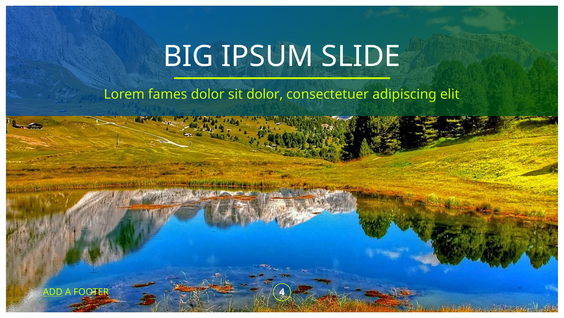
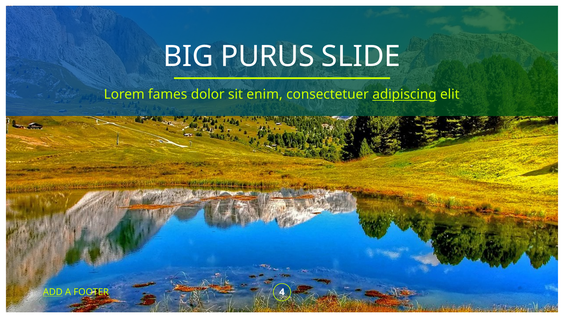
IPSUM: IPSUM -> PURUS (268, 56)
sit dolor: dolor -> enim (265, 94)
adipiscing underline: none -> present (404, 94)
